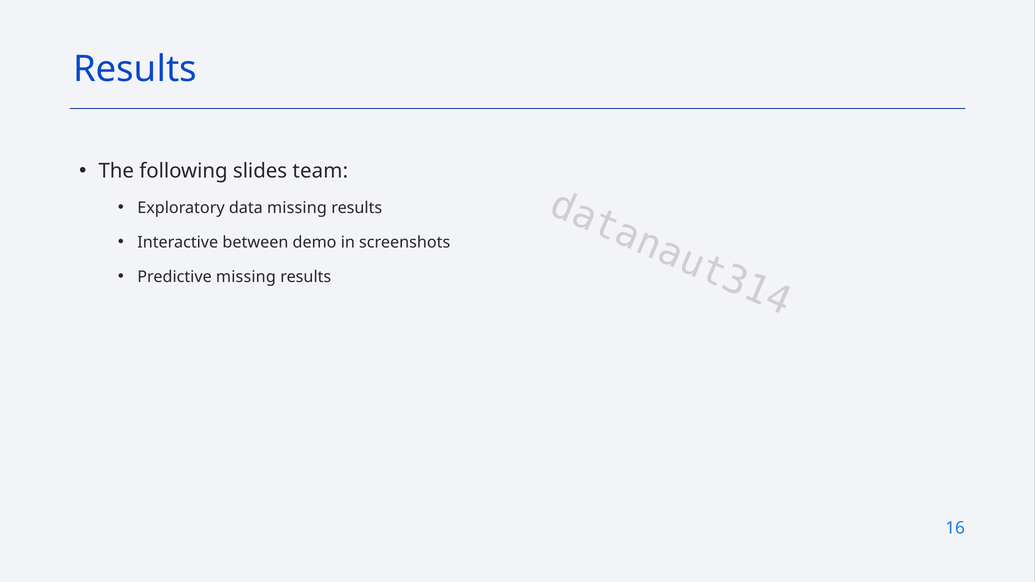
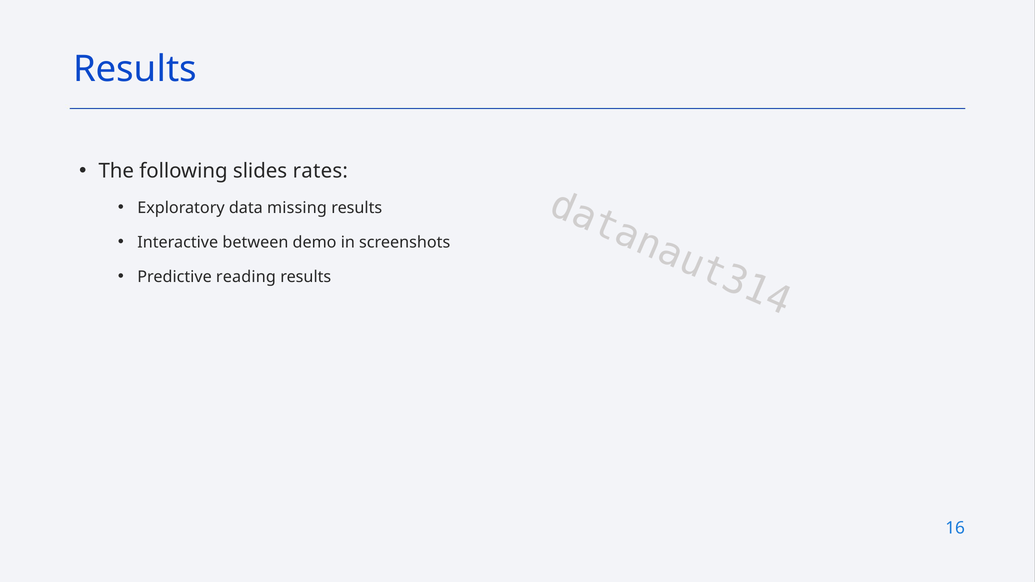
team: team -> rates (320, 171)
Predictive missing: missing -> reading (246, 277)
